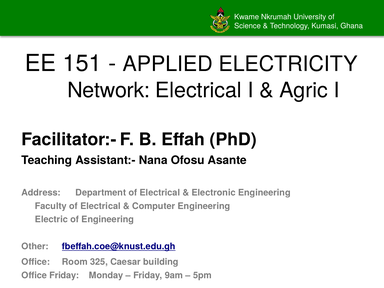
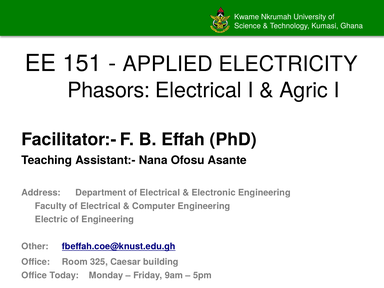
Network: Network -> Phasors (109, 90)
Office Friday: Friday -> Today (64, 275)
